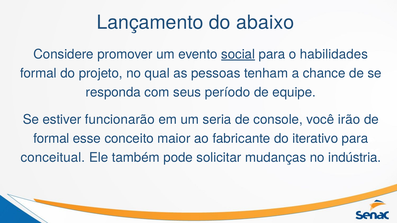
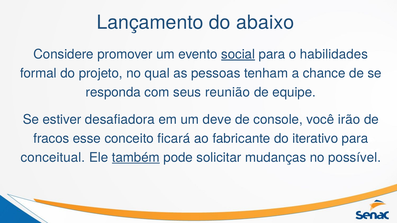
período: período -> reunião (228, 92)
funcionarão: funcionarão -> desafiadora (120, 120)
seria: seria -> deve (217, 120)
formal: formal -> fracos (51, 139)
maior: maior -> ficará (174, 139)
também underline: none -> present (136, 158)
indústria: indústria -> possível (355, 158)
